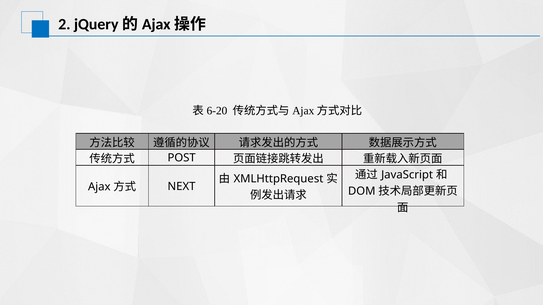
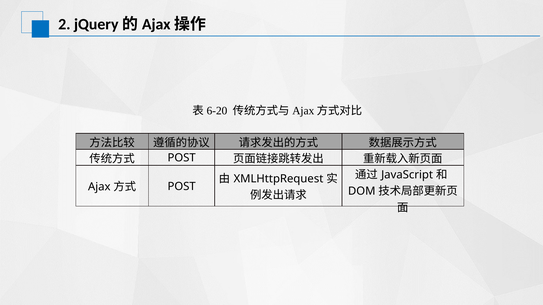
NEXT: NEXT -> POST (182, 187)
